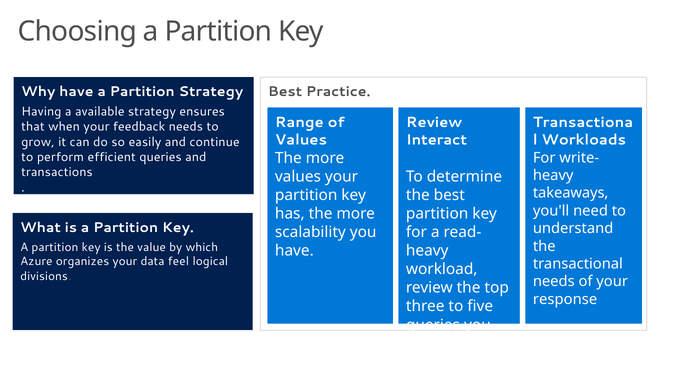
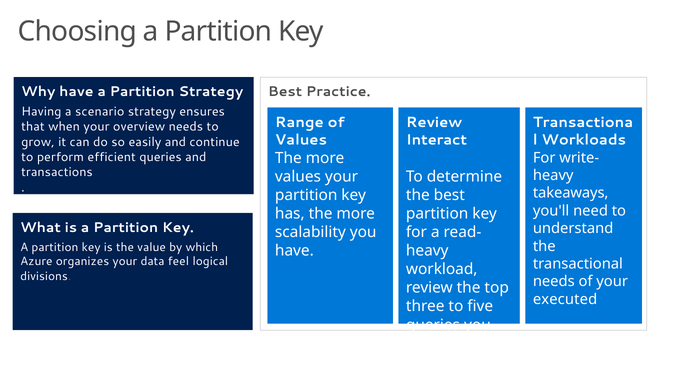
available: available -> scenario (100, 112)
feedback: feedback -> overview (139, 127)
response: response -> executed (565, 299)
